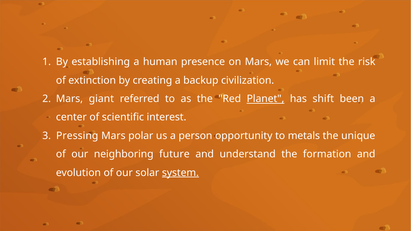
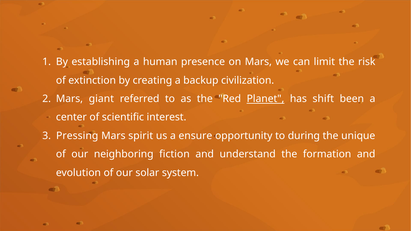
polar: polar -> spirit (141, 136)
person: person -> ensure (195, 136)
metals: metals -> during (304, 136)
future: future -> fiction (174, 154)
system underline: present -> none (180, 173)
